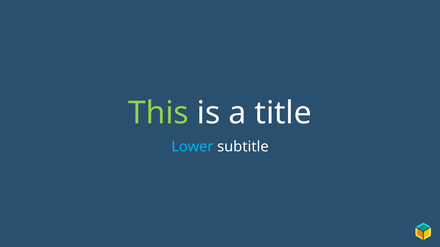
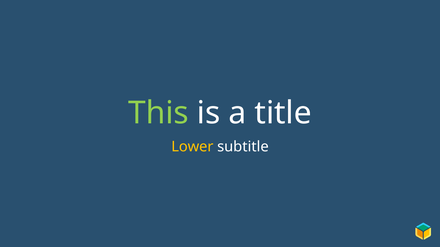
Lower colour: light blue -> yellow (192, 147)
